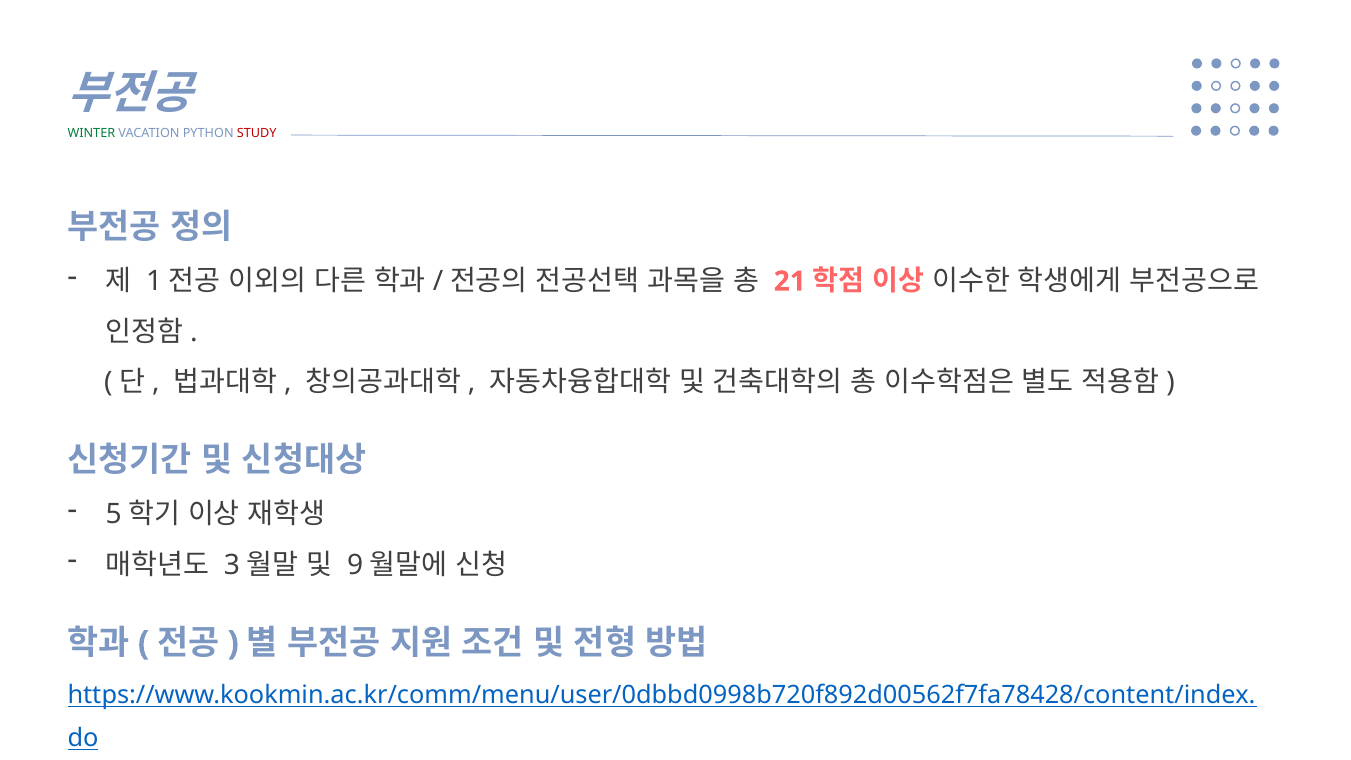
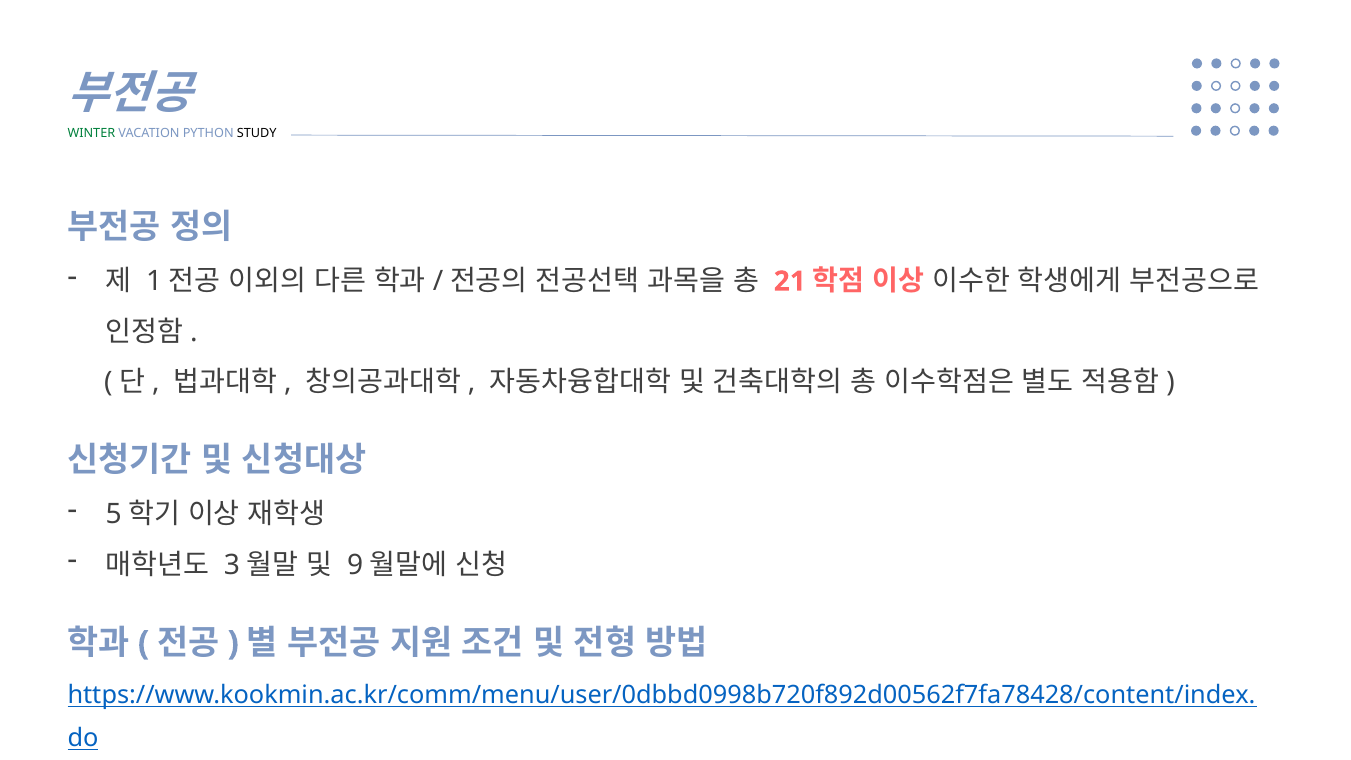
STUDY colour: red -> black (257, 134)
